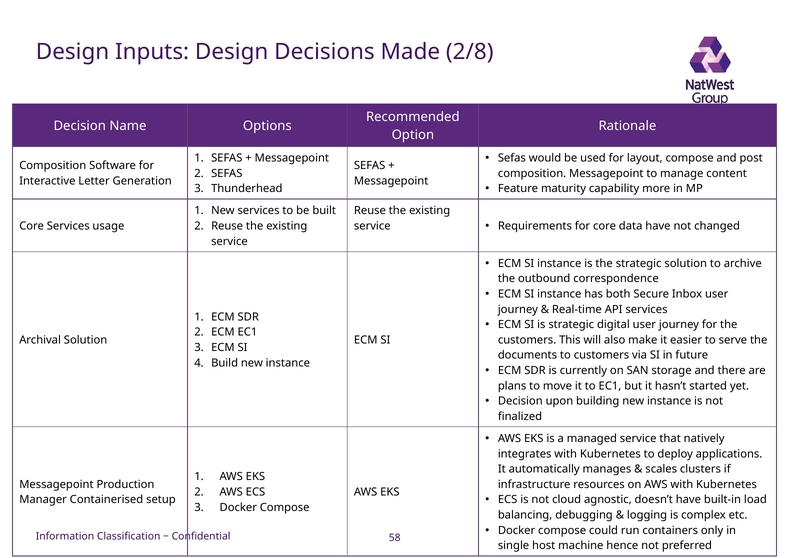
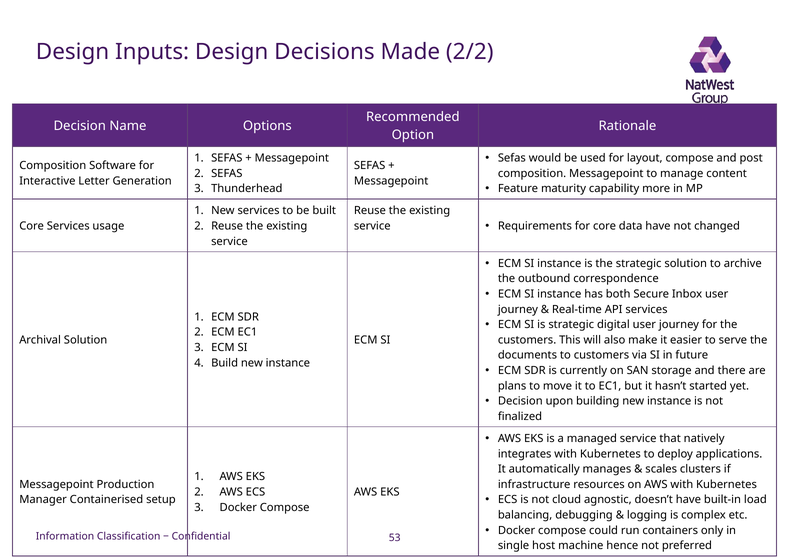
2/8: 2/8 -> 2/2 (470, 52)
58: 58 -> 53 (395, 538)
